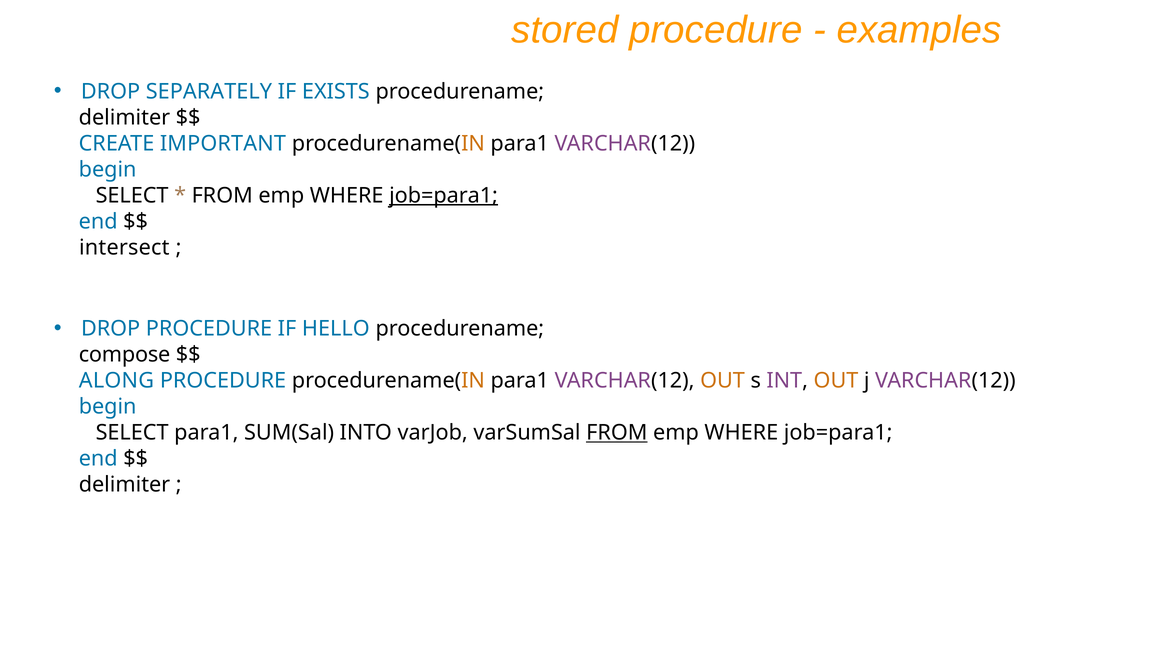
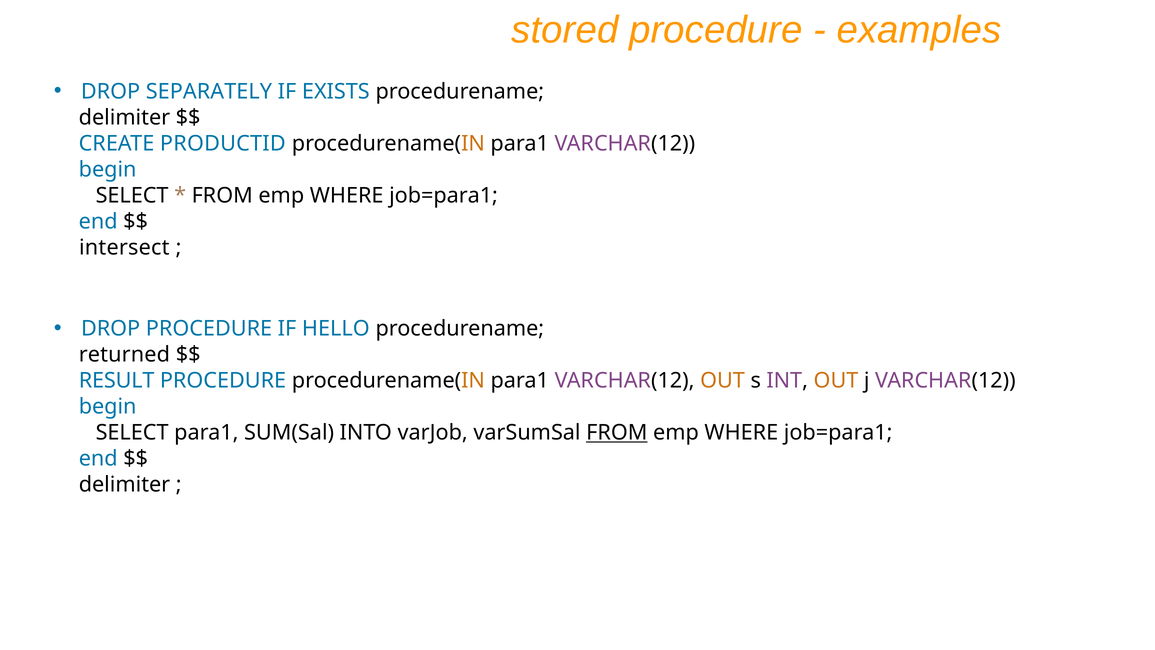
IMPORTANT: IMPORTANT -> PRODUCTID (223, 143)
job=para1 underline: present -> none (444, 195)
compose: compose -> returned (124, 354)
ALONG: ALONG -> RESULT (117, 380)
